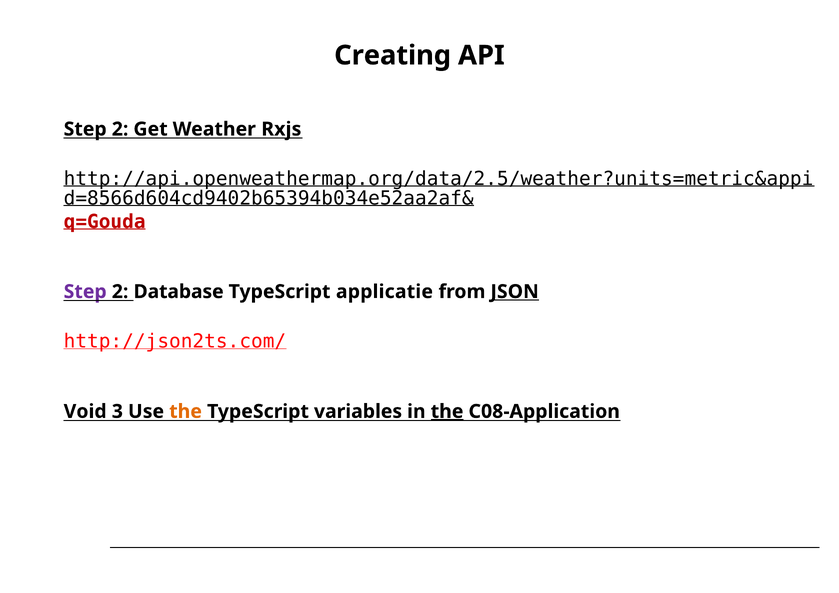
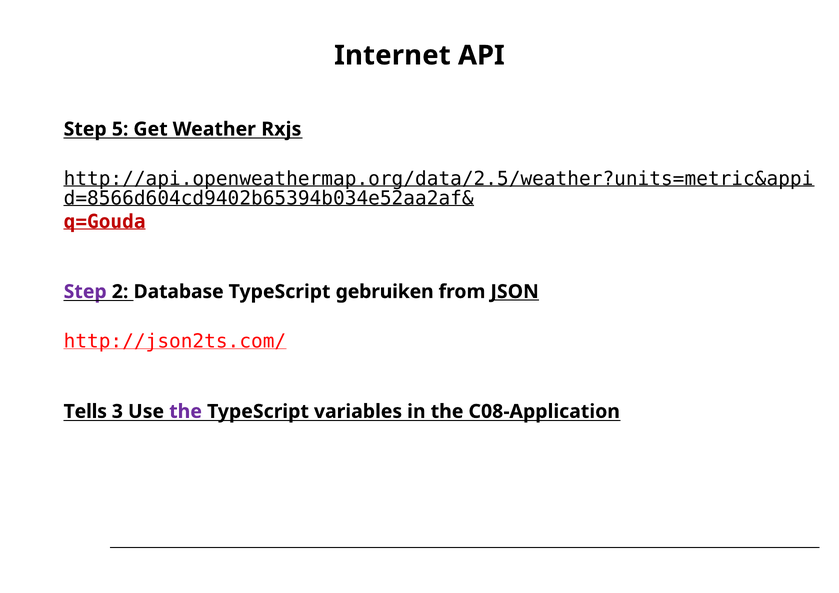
Creating: Creating -> Internet (392, 55)
2: 2 -> 5 (120, 129)
applicatie: applicatie -> gebruiken (385, 292)
Void: Void -> Tells (85, 412)
the colour: orange -> purple (186, 412)
the underline: present -> none (447, 412)
